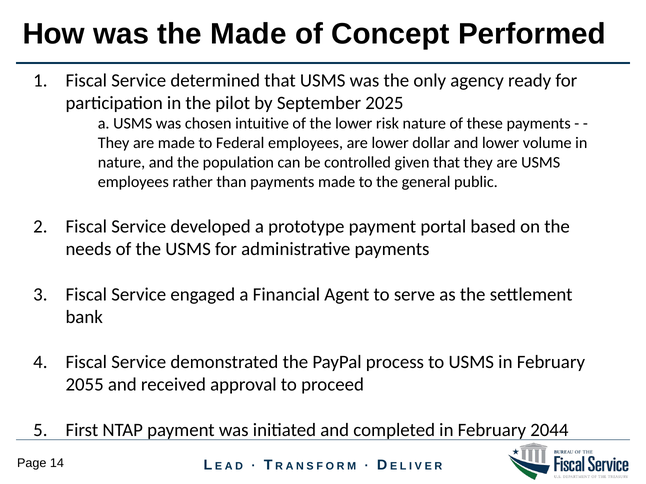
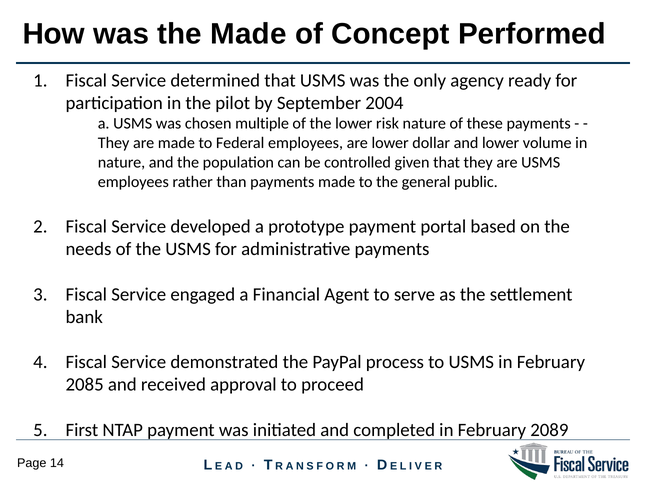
2025: 2025 -> 2004 (384, 103)
intuitive: intuitive -> multiple (262, 124)
2055: 2055 -> 2085 (85, 385)
2044: 2044 -> 2089 (549, 430)
